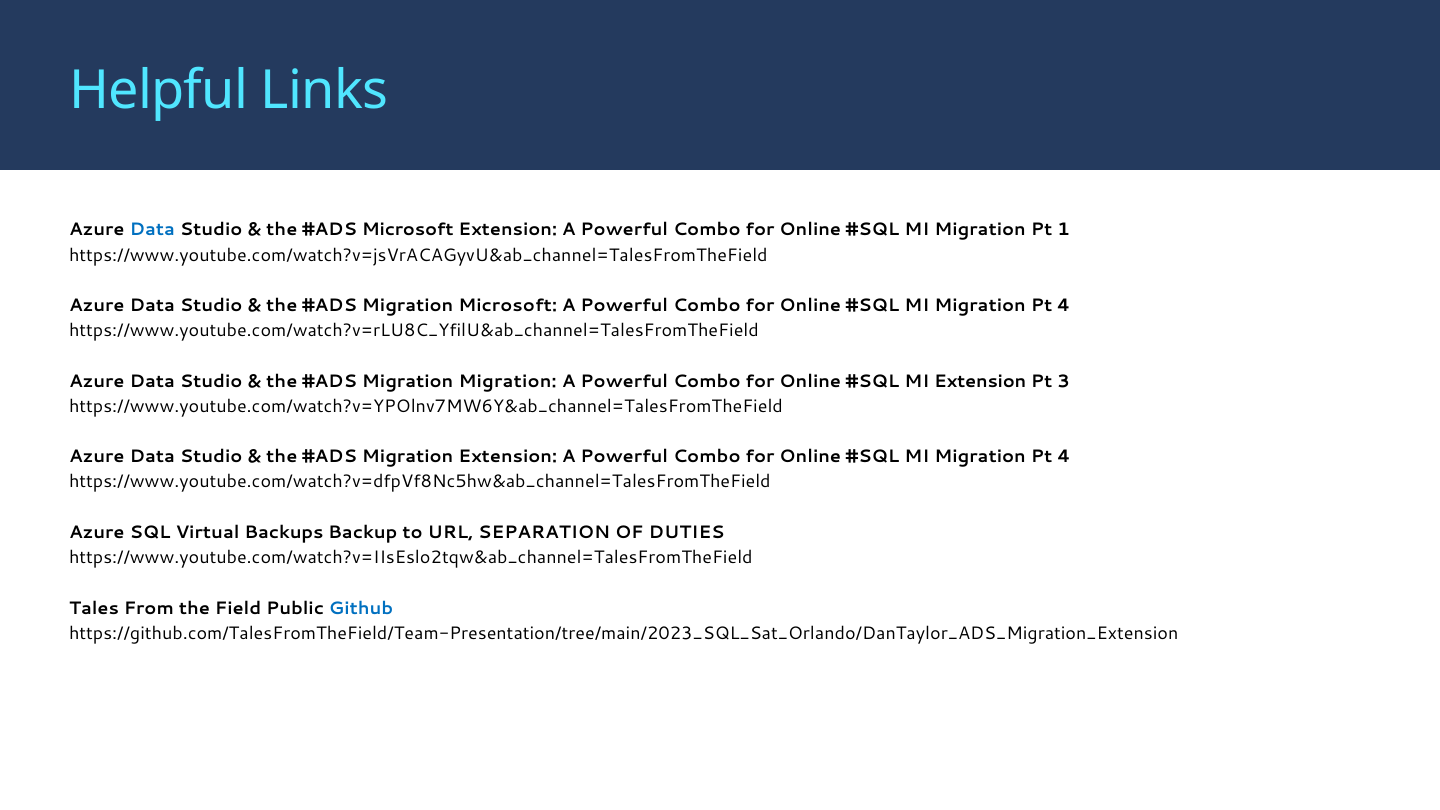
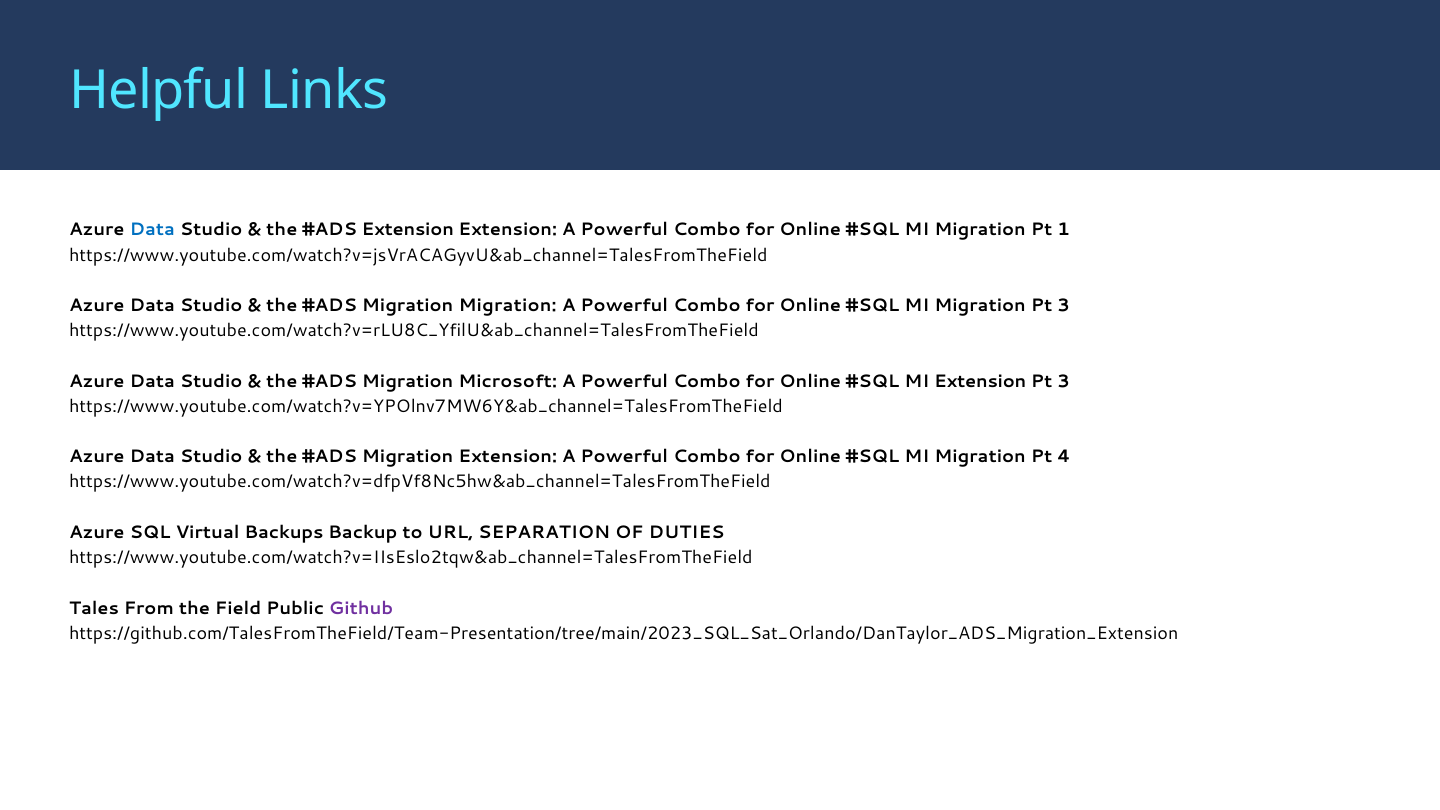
Microsoft: Microsoft -> Extension (408, 230)
Migration Microsoft: Microsoft -> Migration (508, 306)
4: 4 -> 3 (1064, 306)
Migration Migration: Migration -> Microsoft (508, 381)
Github colour: blue -> purple (361, 608)
